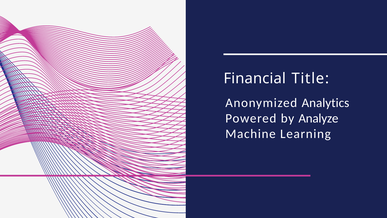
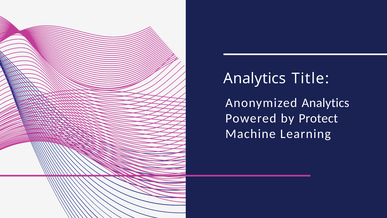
Financial: Financial -> Analytics (255, 78)
Analyze: Analyze -> Protect (318, 118)
